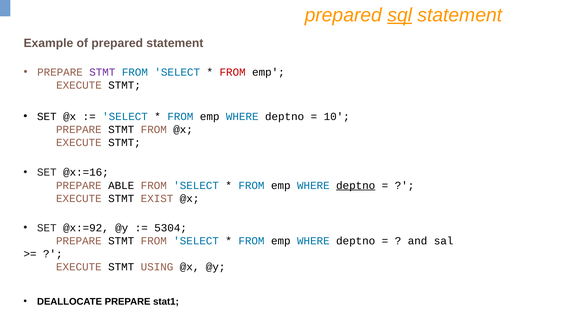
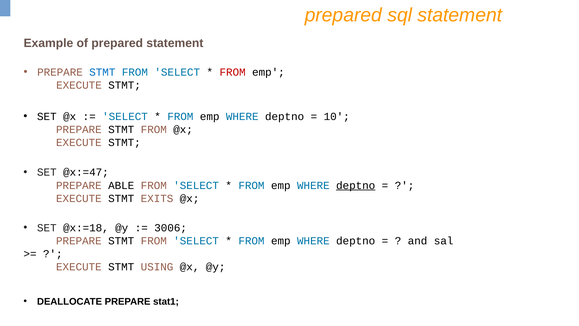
sql underline: present -> none (400, 15)
STMT colour: purple -> blue (102, 72)
@x:=16: @x:=16 -> @x:=47 (86, 172)
EXIST: EXIST -> EXITS (157, 198)
@x:=92: @x:=92 -> @x:=18 (86, 228)
5304: 5304 -> 3006 (171, 228)
